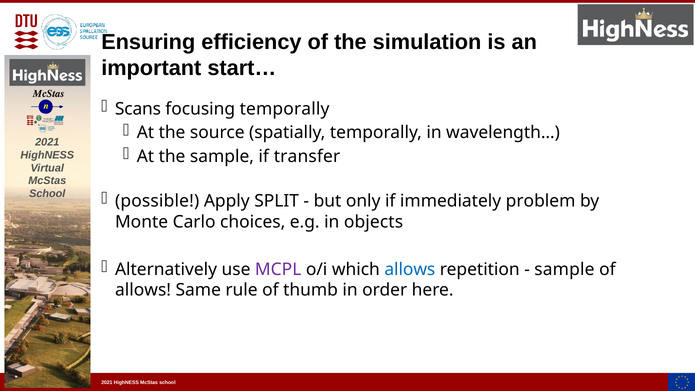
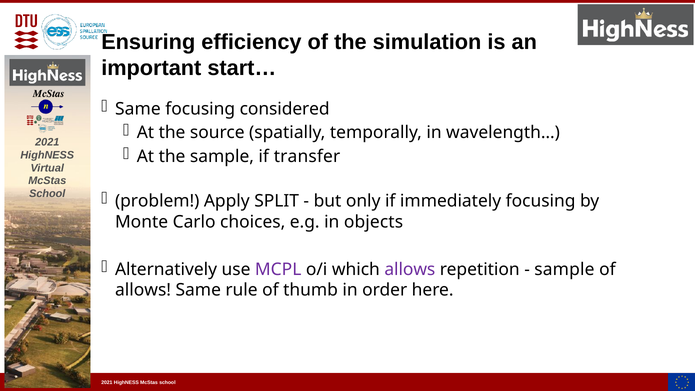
Scans: Scans -> Same (138, 109)
focusing temporally: temporally -> considered (285, 109)
possible: possible -> problem (157, 201)
immediately problem: problem -> focusing (541, 201)
allows colour: blue -> purple (410, 270)
